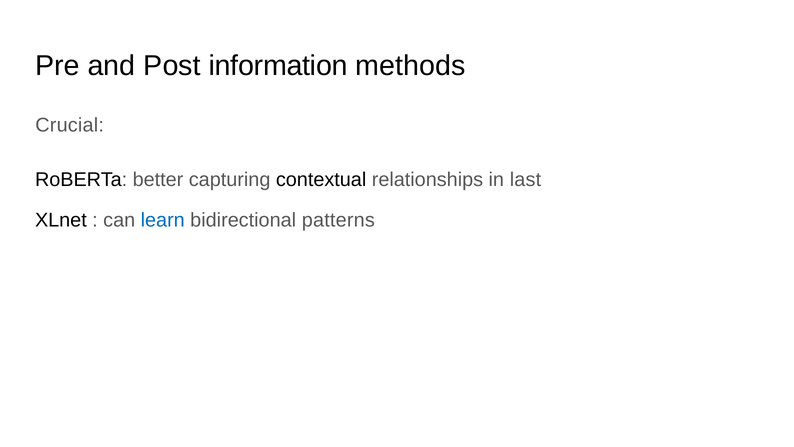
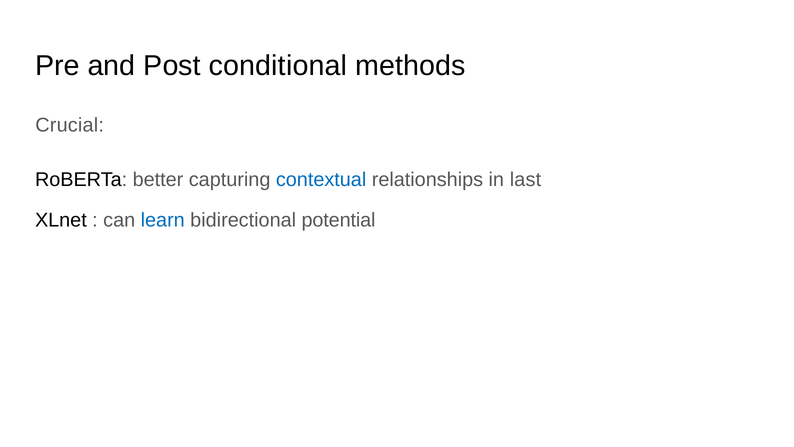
information: information -> conditional (278, 66)
contextual colour: black -> blue (321, 180)
patterns: patterns -> potential (339, 220)
